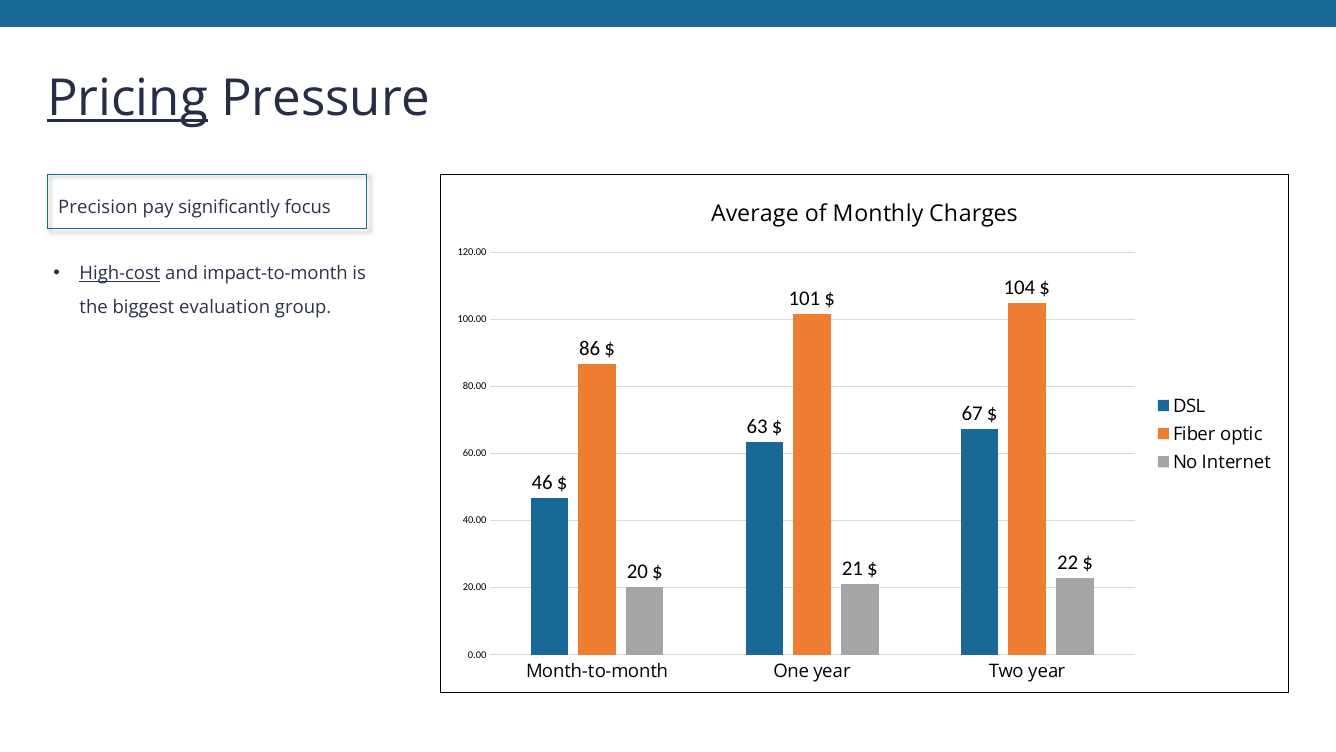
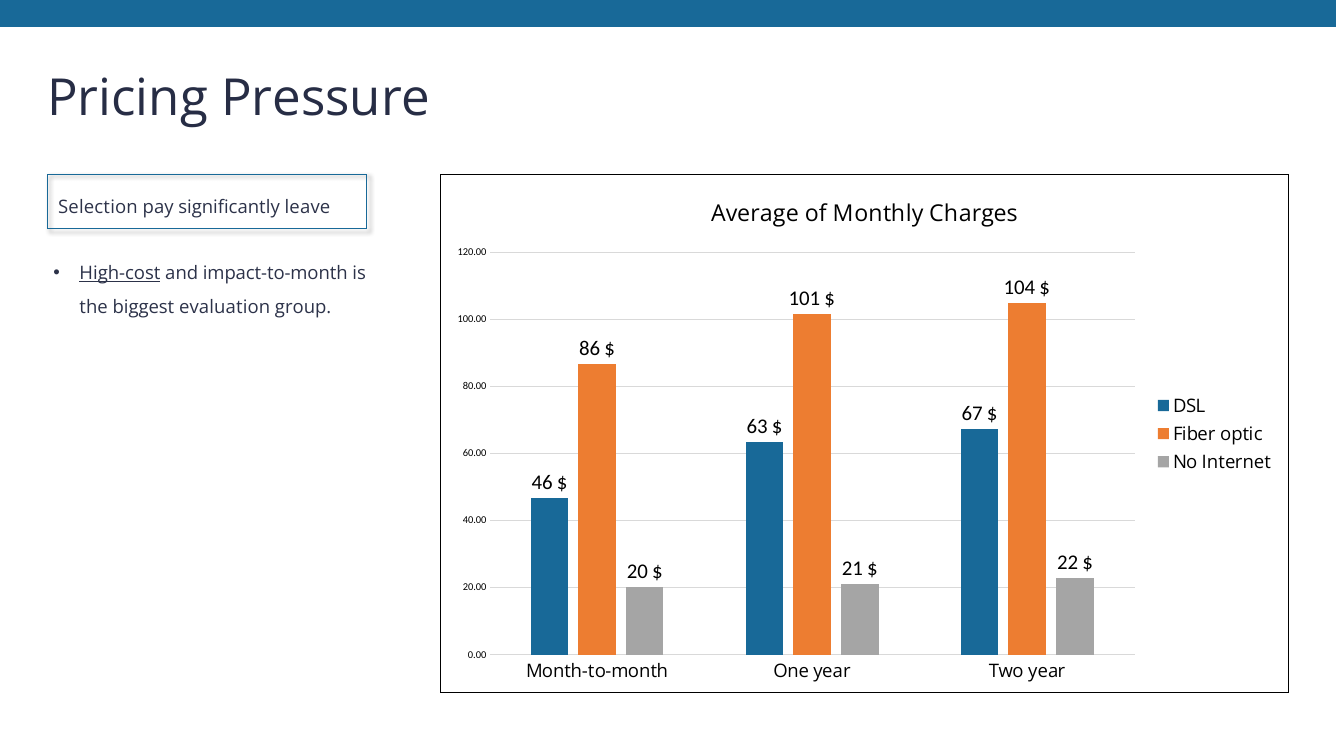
Pricing underline: present -> none (127, 98)
Precision: Precision -> Selection (98, 208)
focus: focus -> leave (307, 208)
